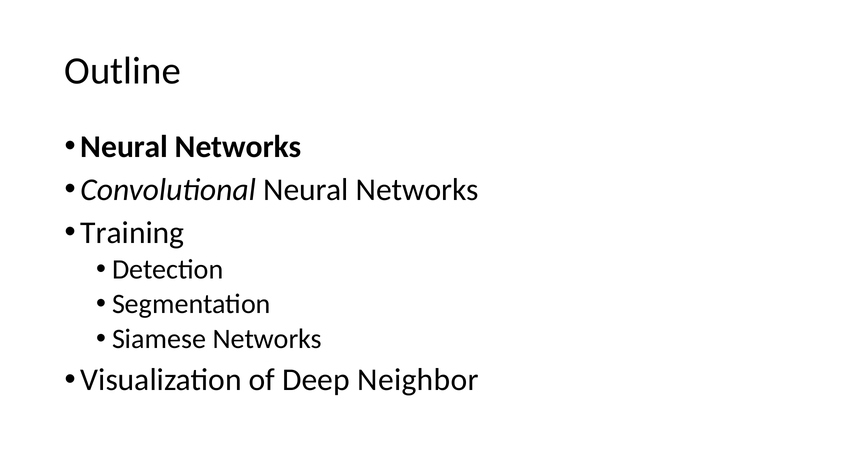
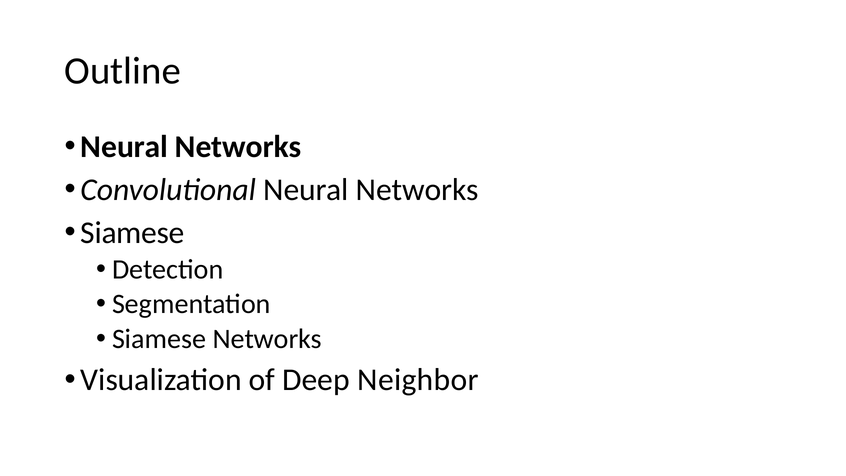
Training: Training -> Siamese (132, 233)
